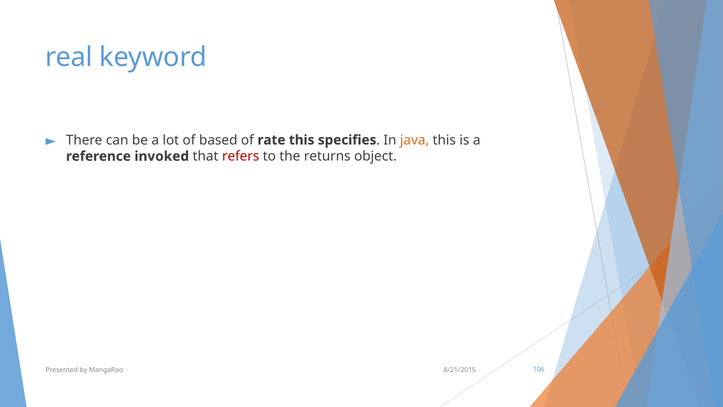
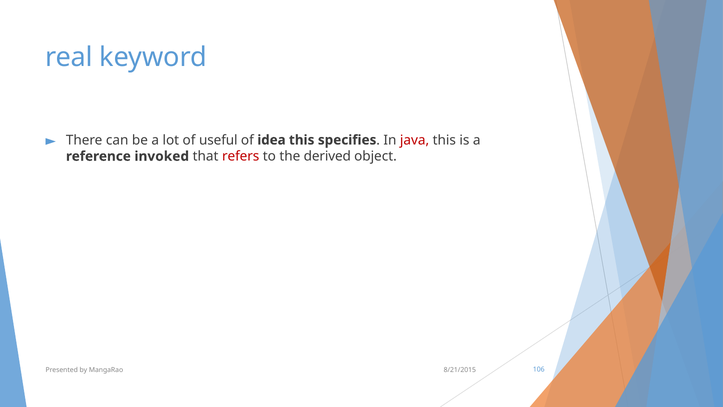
based: based -> useful (218, 140)
rate: rate -> idea (271, 140)
java colour: orange -> red (415, 140)
returns: returns -> derived (327, 156)
